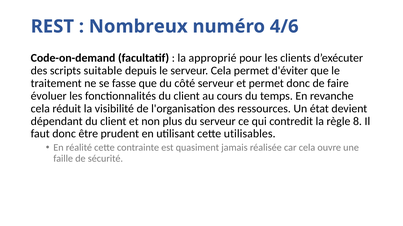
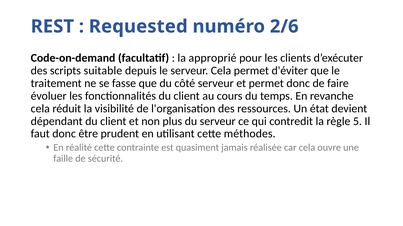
Nombreux: Nombreux -> Requested (138, 27)
4/6: 4/6 -> 2/6 (284, 27)
8: 8 -> 5 (357, 122)
utilisables: utilisables -> méthodes (250, 134)
